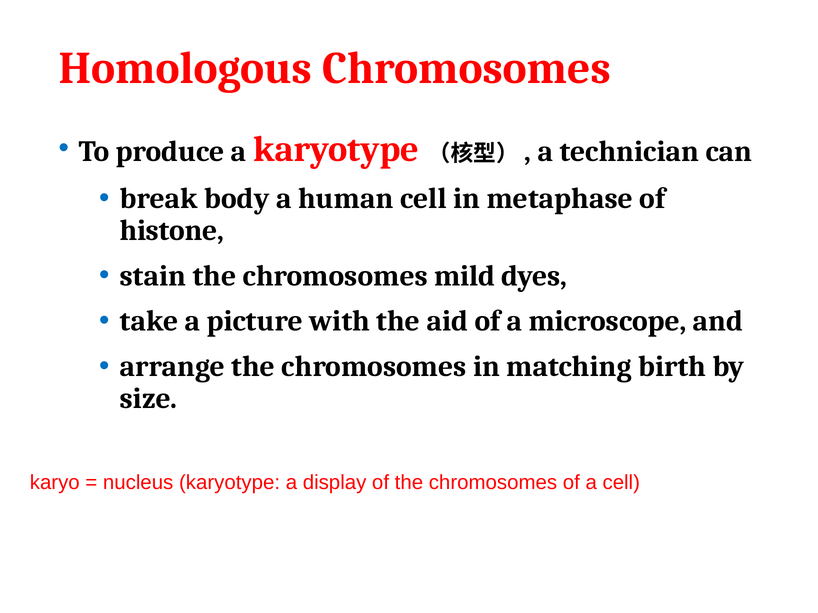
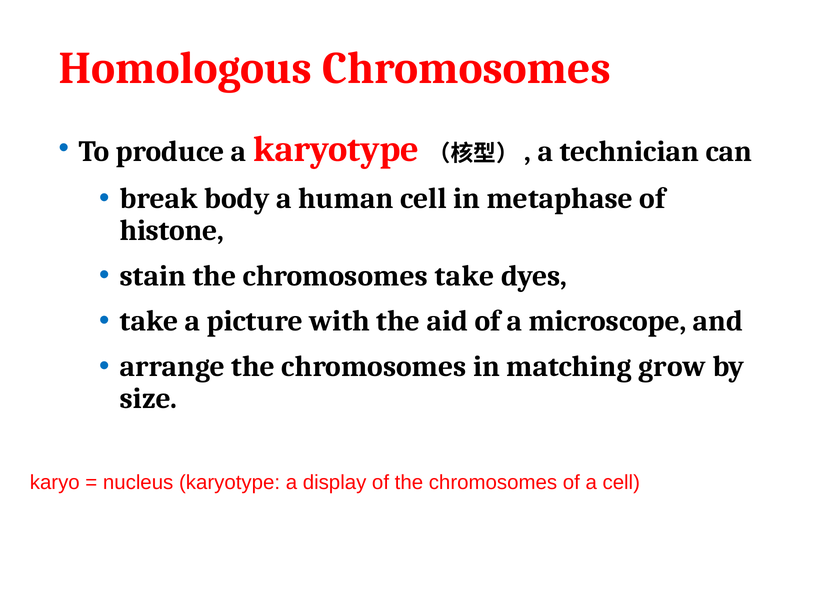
chromosomes mild: mild -> take (465, 276)
birth: birth -> grow (672, 367)
